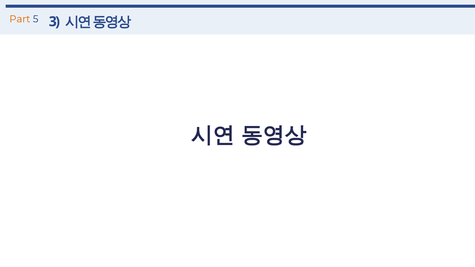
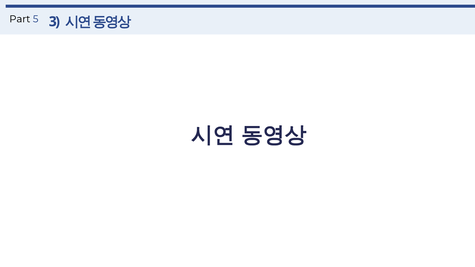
Part colour: orange -> black (20, 19)
